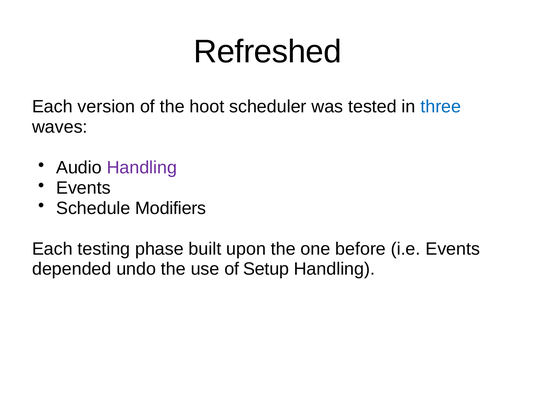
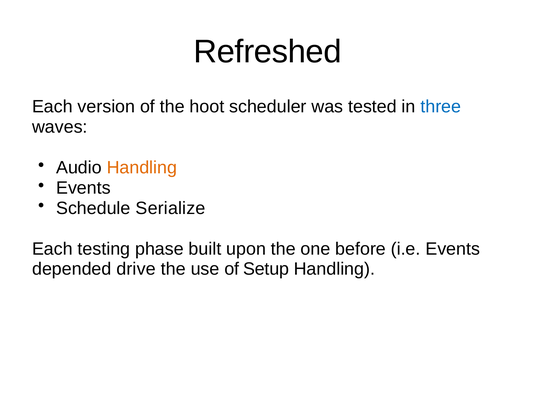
Handling colour: purple -> orange (142, 168)
Modifiers: Modifiers -> Serialize (171, 208)
undo: undo -> drive (136, 269)
